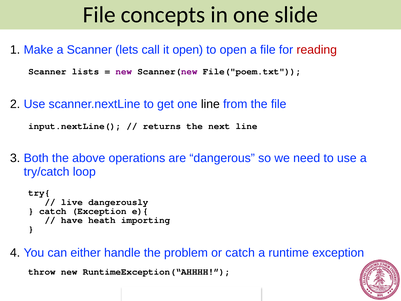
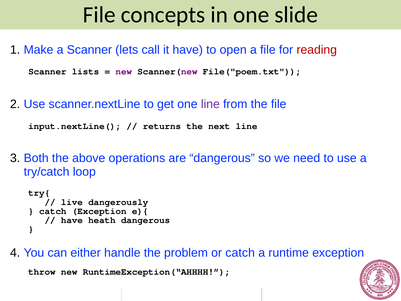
it open: open -> have (188, 50)
line colour: black -> purple (210, 104)
heath importing: importing -> dangerous (146, 220)
